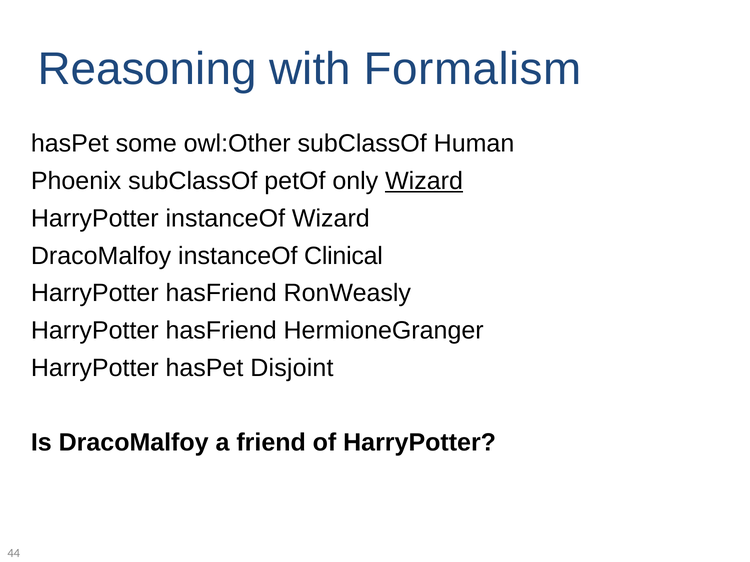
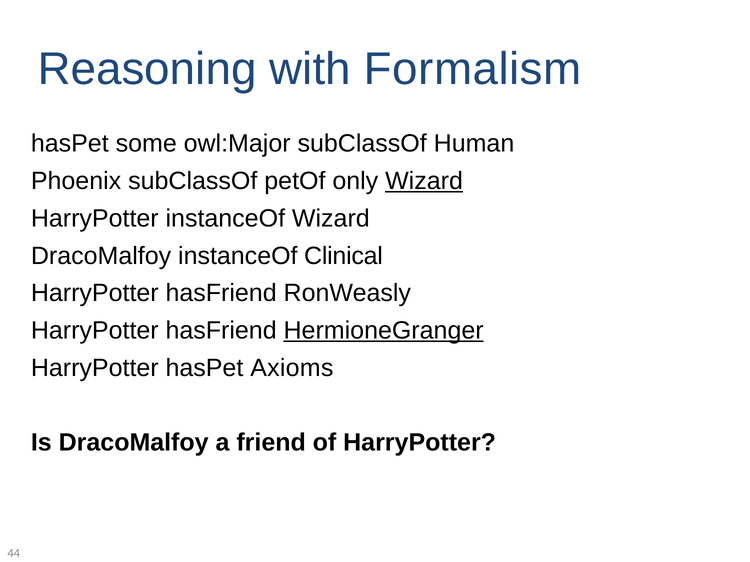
owl:Other: owl:Other -> owl:Major (237, 144)
HermioneGranger underline: none -> present (384, 331)
Disjoint: Disjoint -> Axioms (292, 368)
